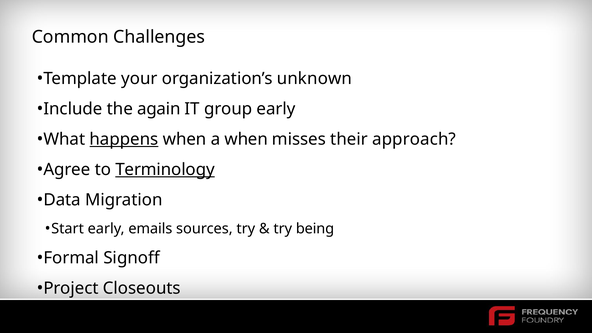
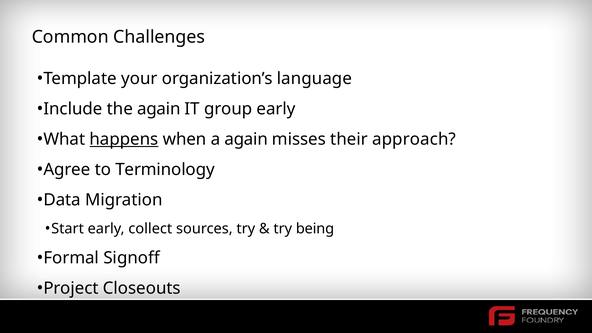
unknown: unknown -> language (314, 78)
a when: when -> again (246, 139)
Terminology underline: present -> none (165, 170)
emails: emails -> collect (150, 229)
